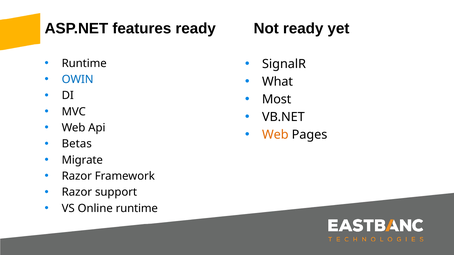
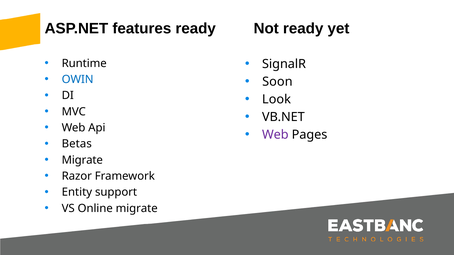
What: What -> Soon (277, 82)
Most: Most -> Look (277, 100)
Web colour: orange -> purple (275, 135)
Razor: Razor -> Entity (77, 193)
Online runtime: runtime -> migrate (137, 209)
